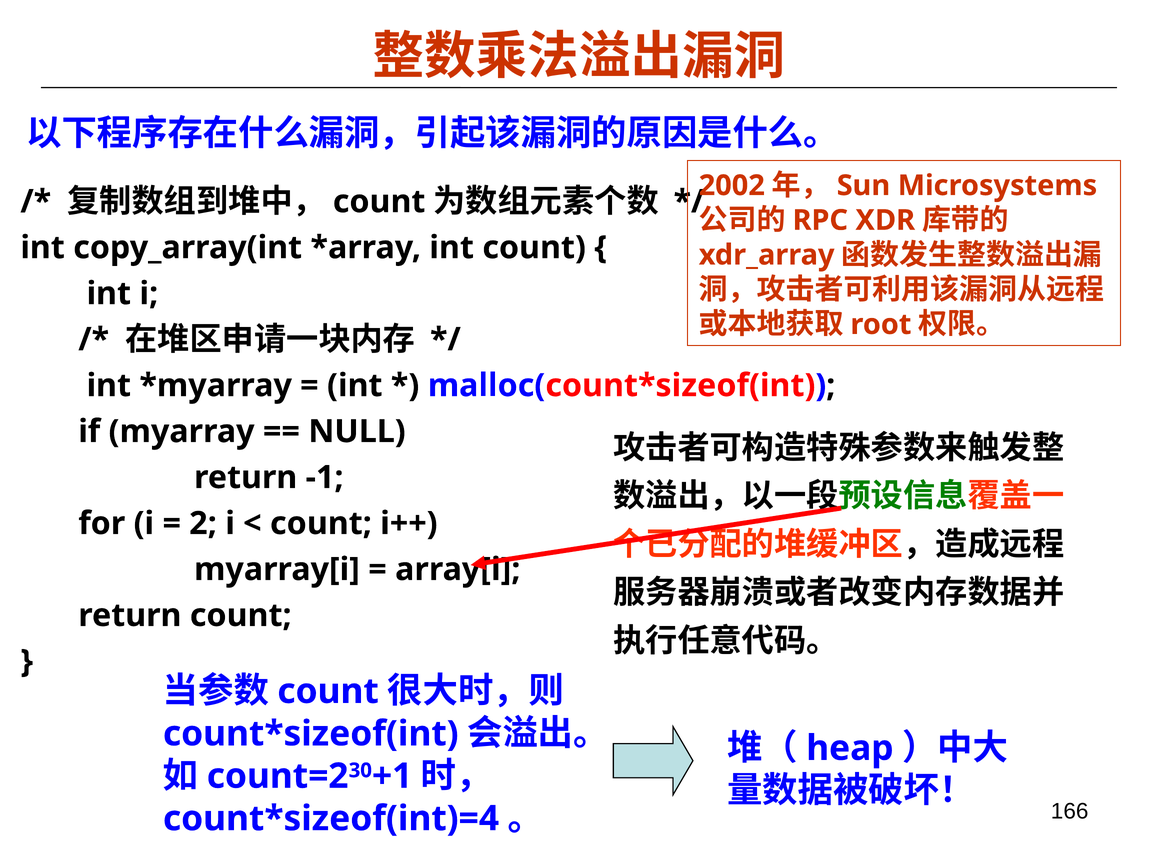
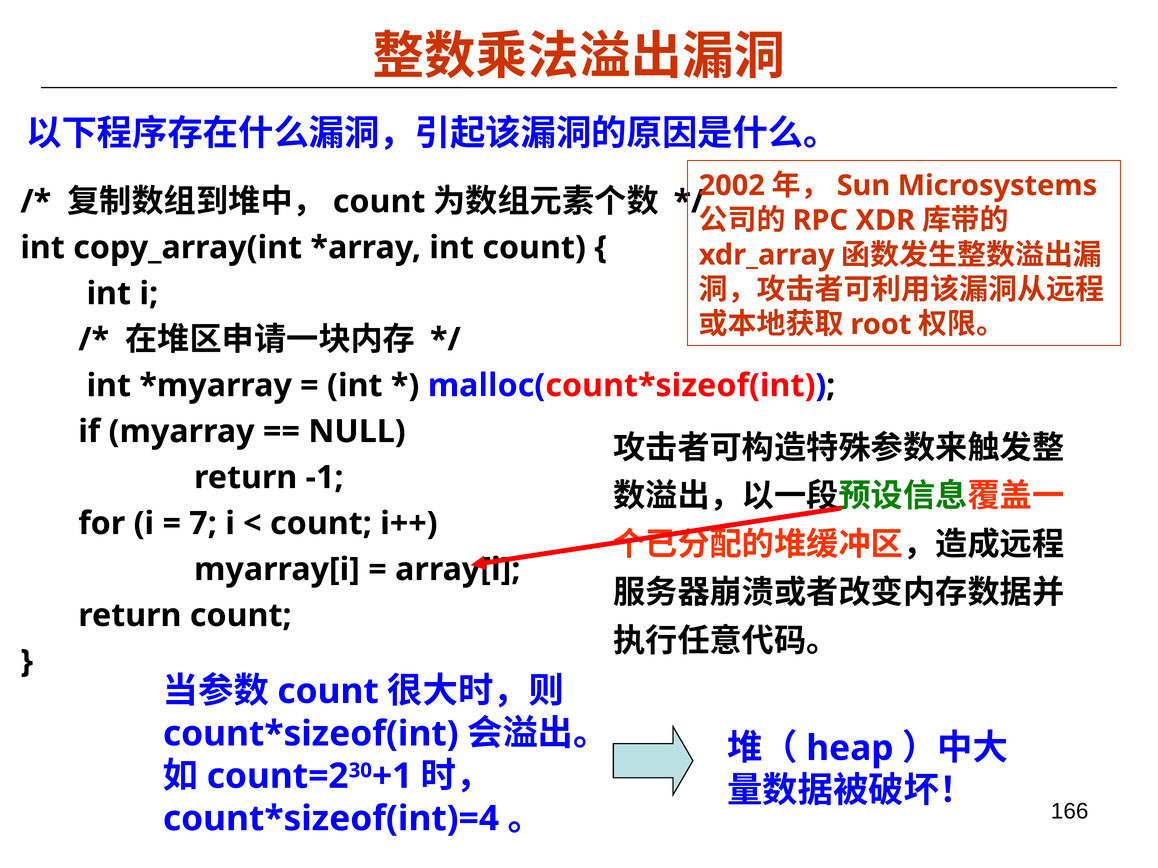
2: 2 -> 7 (203, 524)
